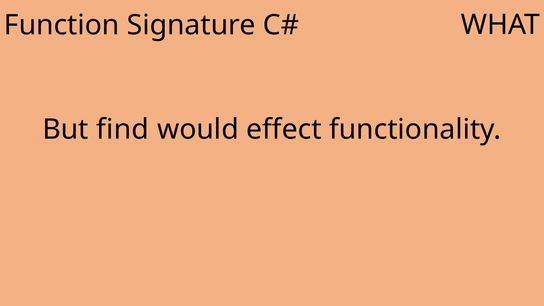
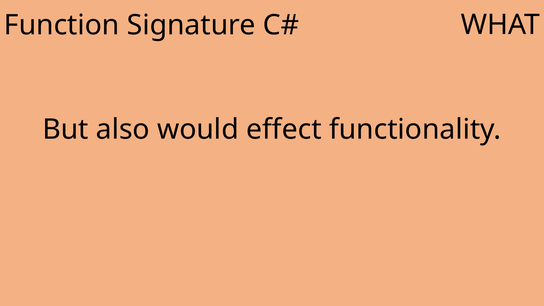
find: find -> also (123, 129)
